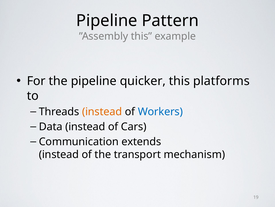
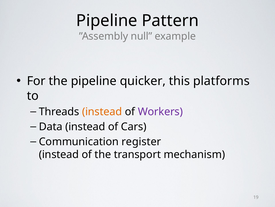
”Assembly this: this -> null (141, 36)
Workers colour: blue -> purple (160, 111)
extends: extends -> register (141, 141)
